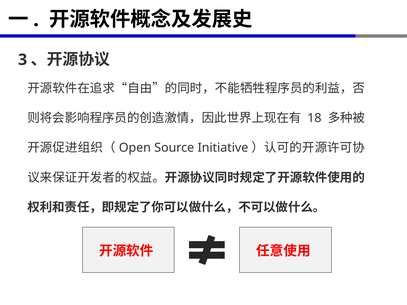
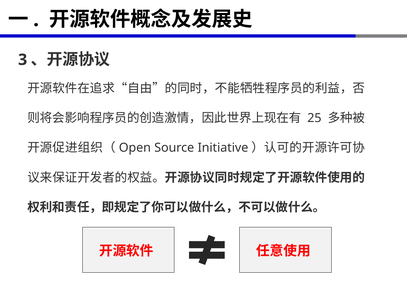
18: 18 -> 25 (314, 118)
